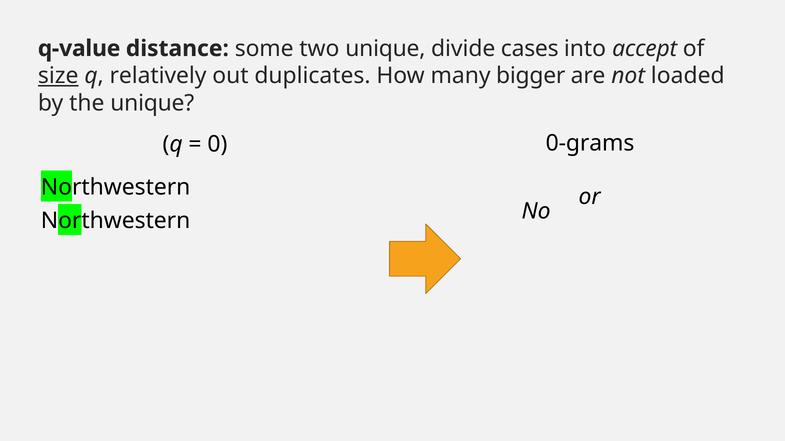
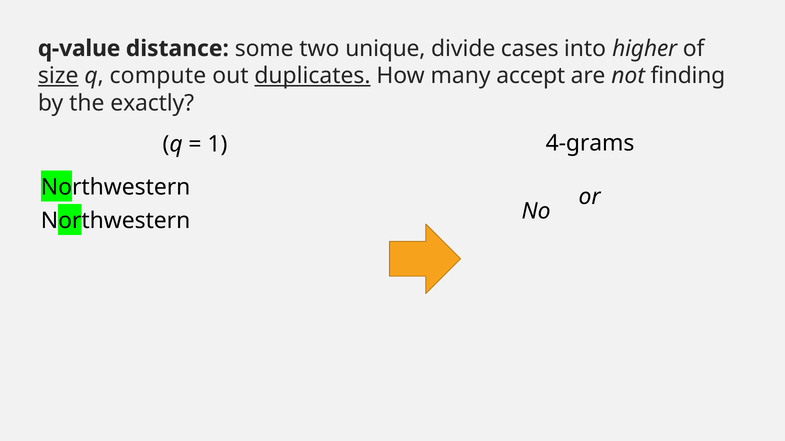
accept: accept -> higher (645, 49)
relatively: relatively -> compute (158, 76)
duplicates underline: none -> present (312, 76)
bigger: bigger -> accept (531, 76)
loaded: loaded -> finding (688, 76)
the unique: unique -> exactly (152, 103)
0-grams: 0-grams -> 4-grams (590, 143)
0: 0 -> 1 (217, 144)
